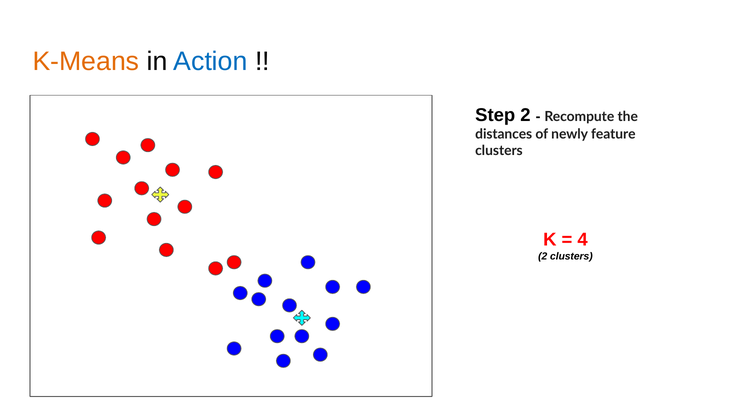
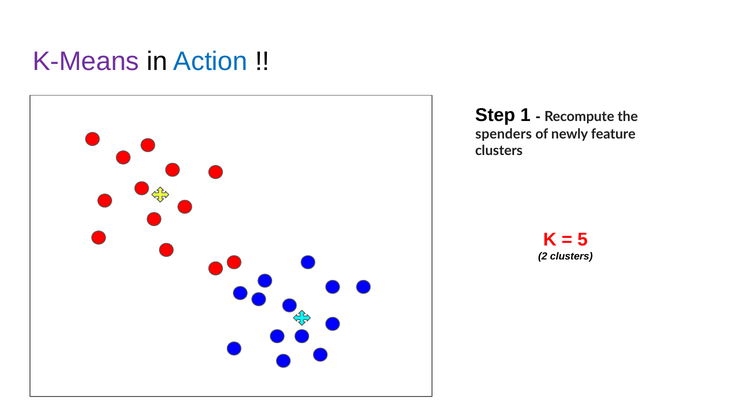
K-Means colour: orange -> purple (86, 61)
Step 2: 2 -> 1 (525, 115)
distances: distances -> spenders (504, 134)
4: 4 -> 5 (583, 239)
